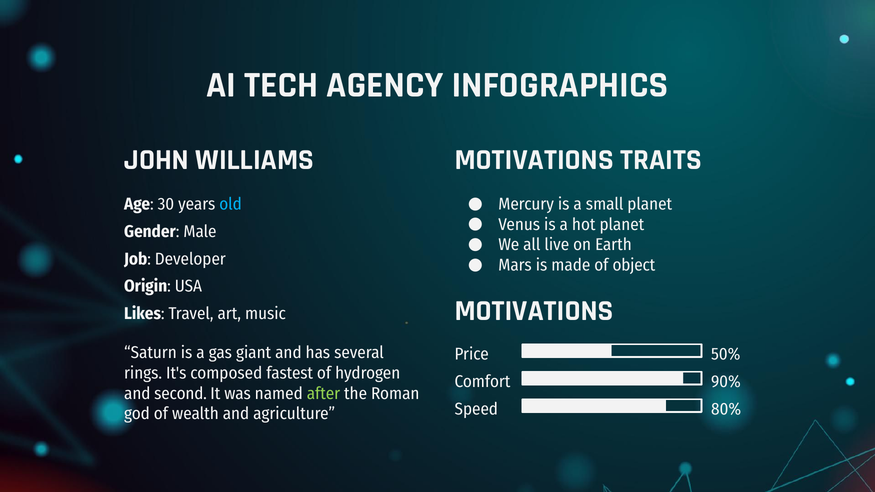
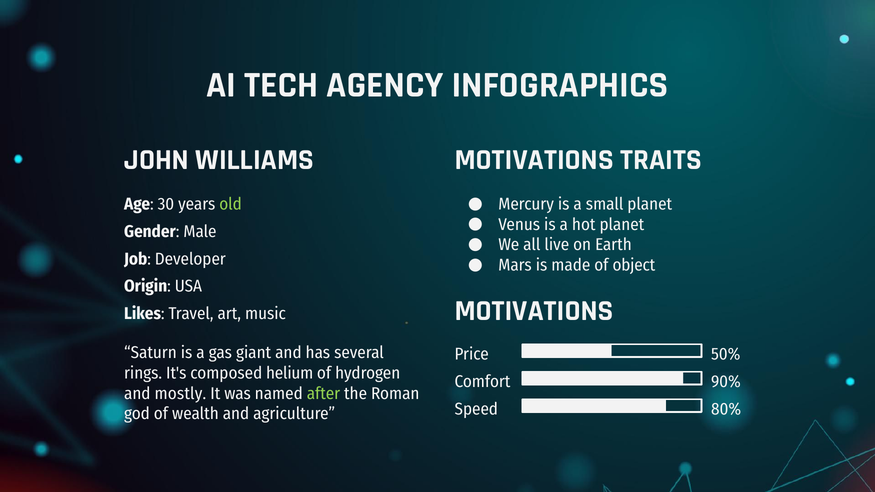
old colour: light blue -> light green (231, 204)
fastest: fastest -> helium (290, 373)
second: second -> mostly (180, 394)
